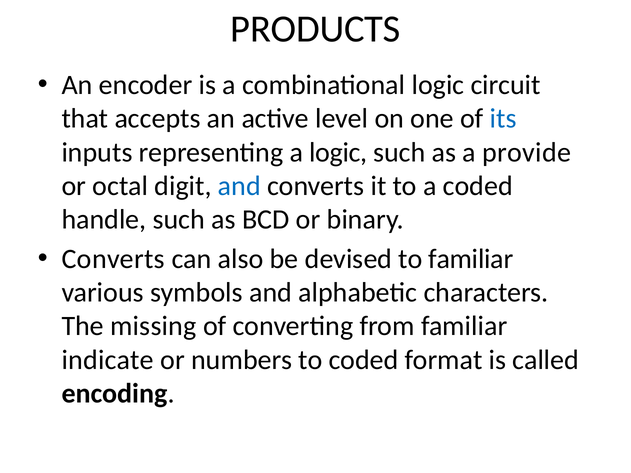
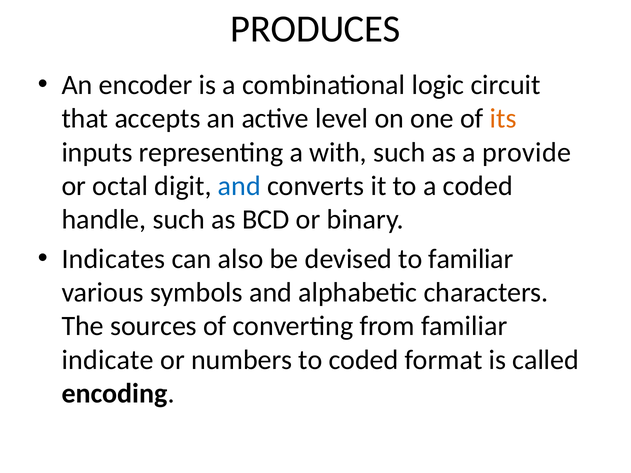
PRODUCTS: PRODUCTS -> PRODUCES (315, 29)
its colour: blue -> orange (503, 119)
a logic: logic -> with (338, 152)
Converts: Converts -> Indicates (113, 259)
missing: missing -> sources (154, 326)
